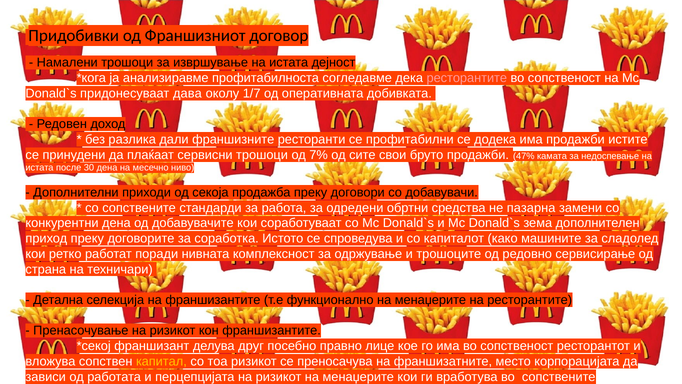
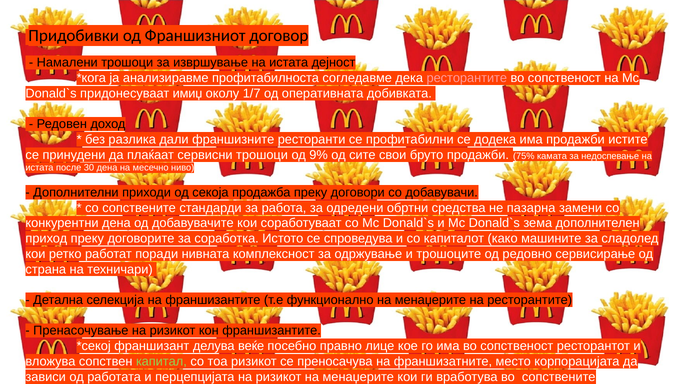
дава: дава -> имиџ (188, 93)
7%: 7% -> 9% (319, 155)
47%: 47% -> 75% (524, 156)
друг: друг -> веќе (251, 346)
капитал colour: yellow -> light green (161, 361)
